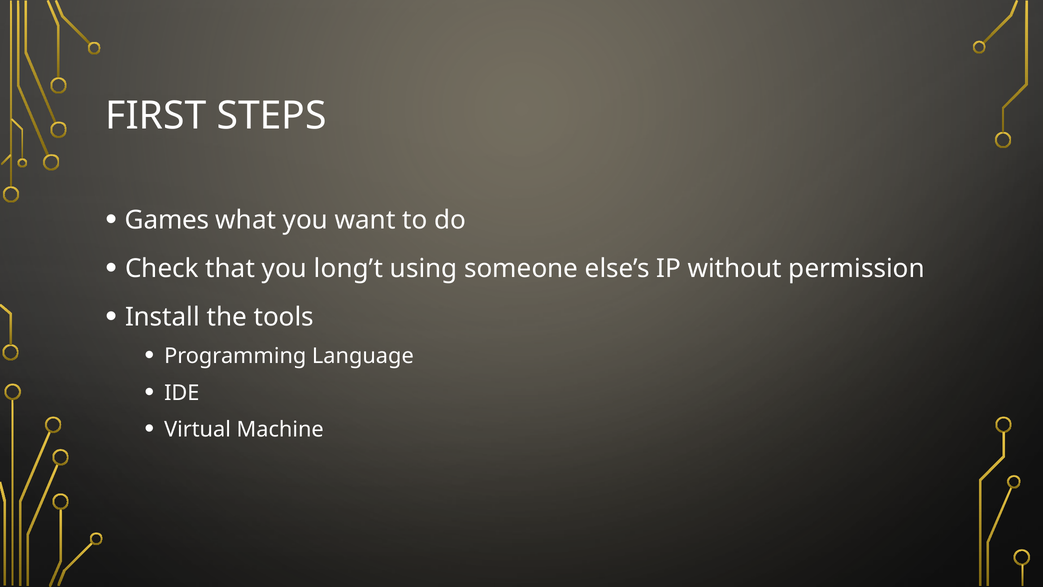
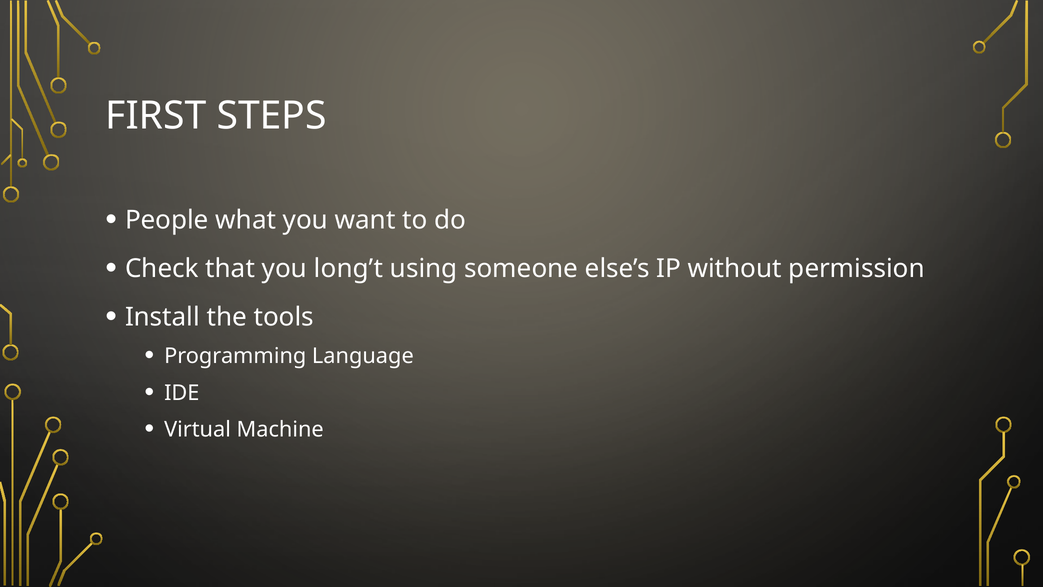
Games: Games -> People (167, 220)
